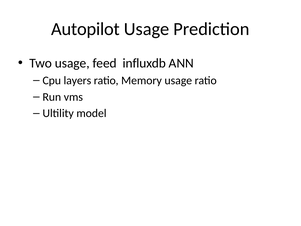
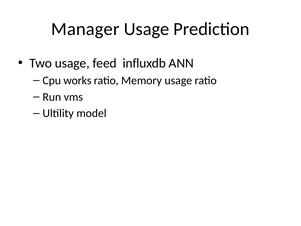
Autopilot: Autopilot -> Manager (85, 29)
layers: layers -> works (77, 80)
